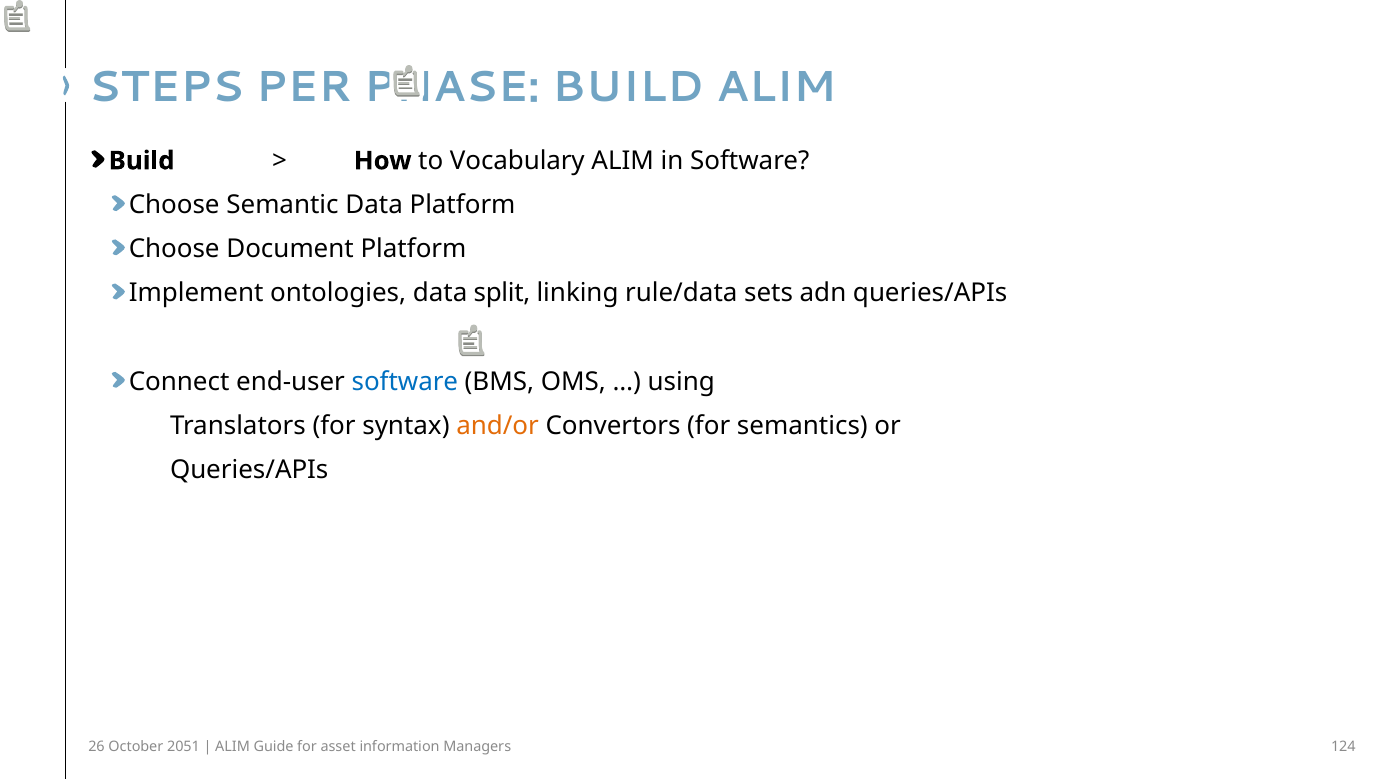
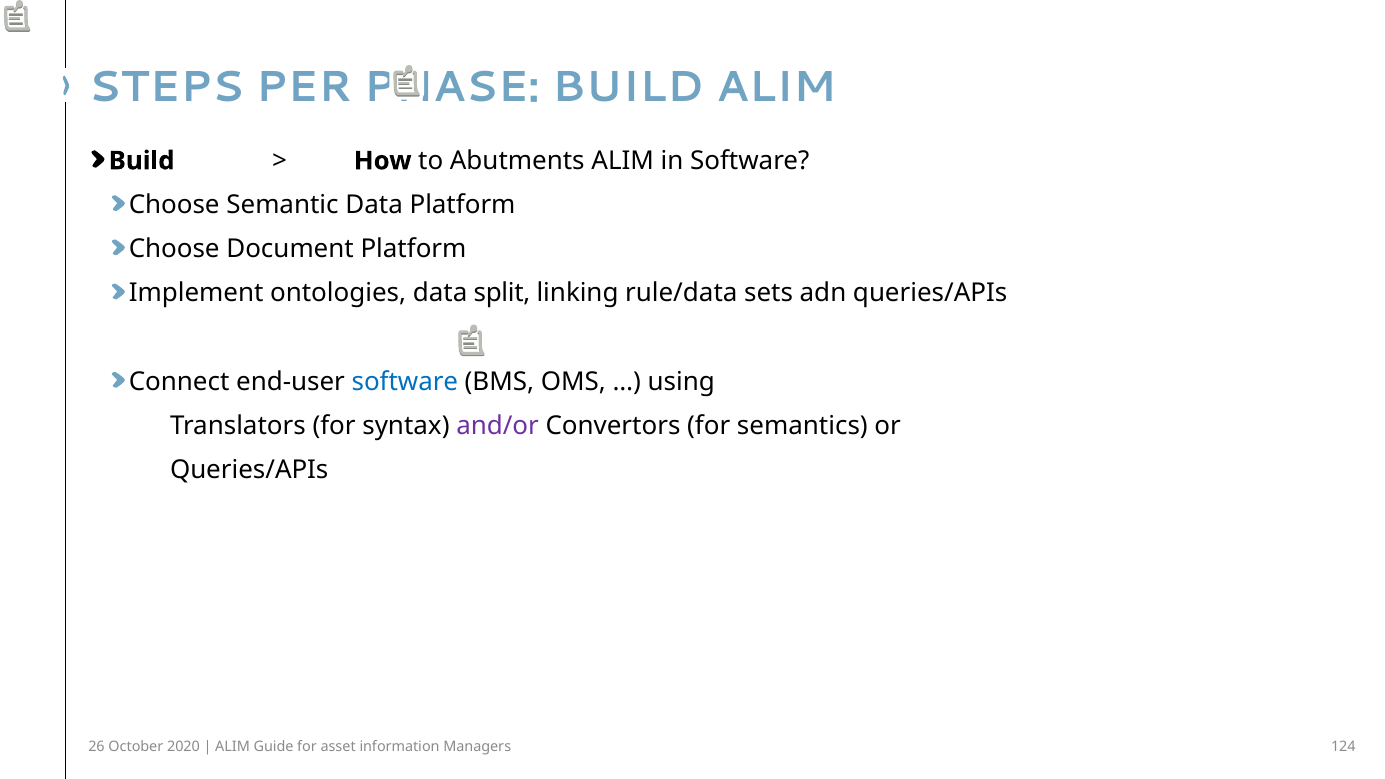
Vocabulary: Vocabulary -> Abutments (517, 161)
and/or colour: orange -> purple (498, 426)
2051: 2051 -> 2020 (184, 747)
